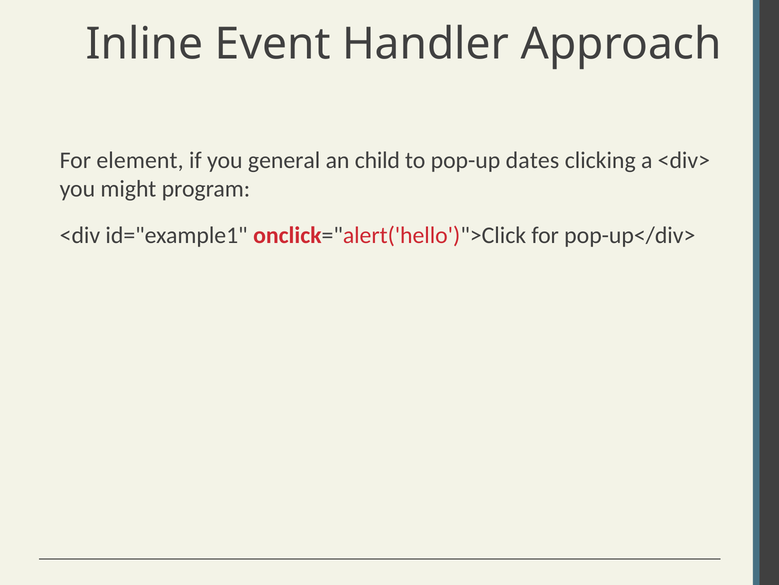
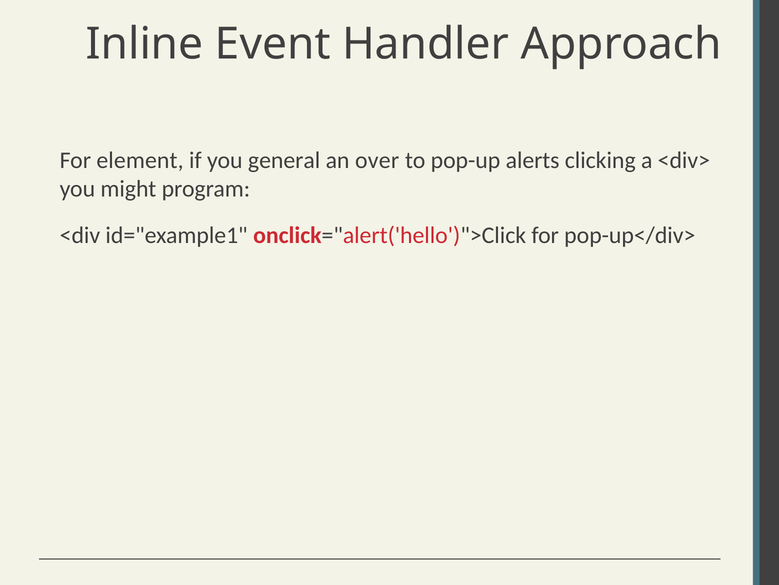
child: child -> over (377, 160)
dates: dates -> alerts (533, 160)
